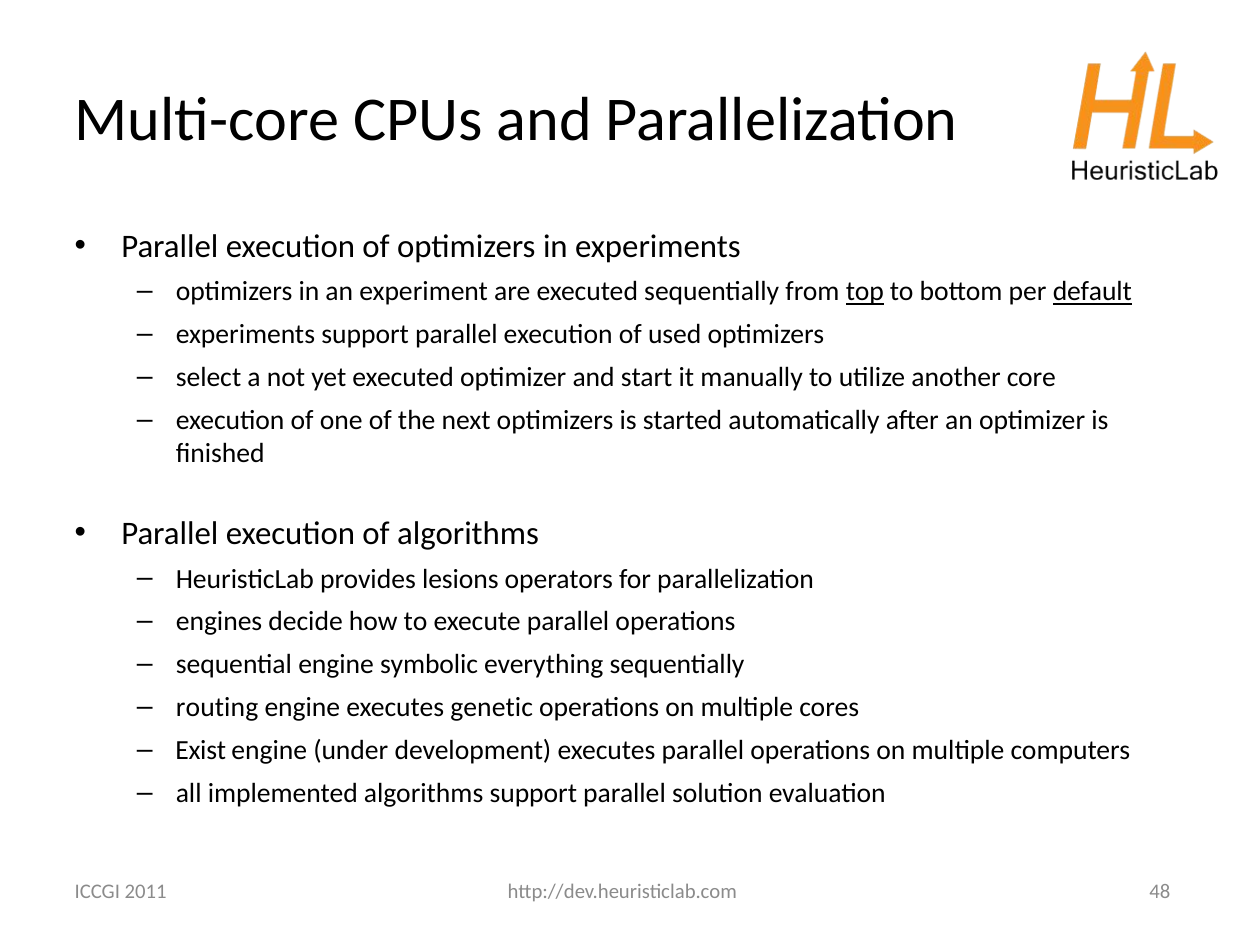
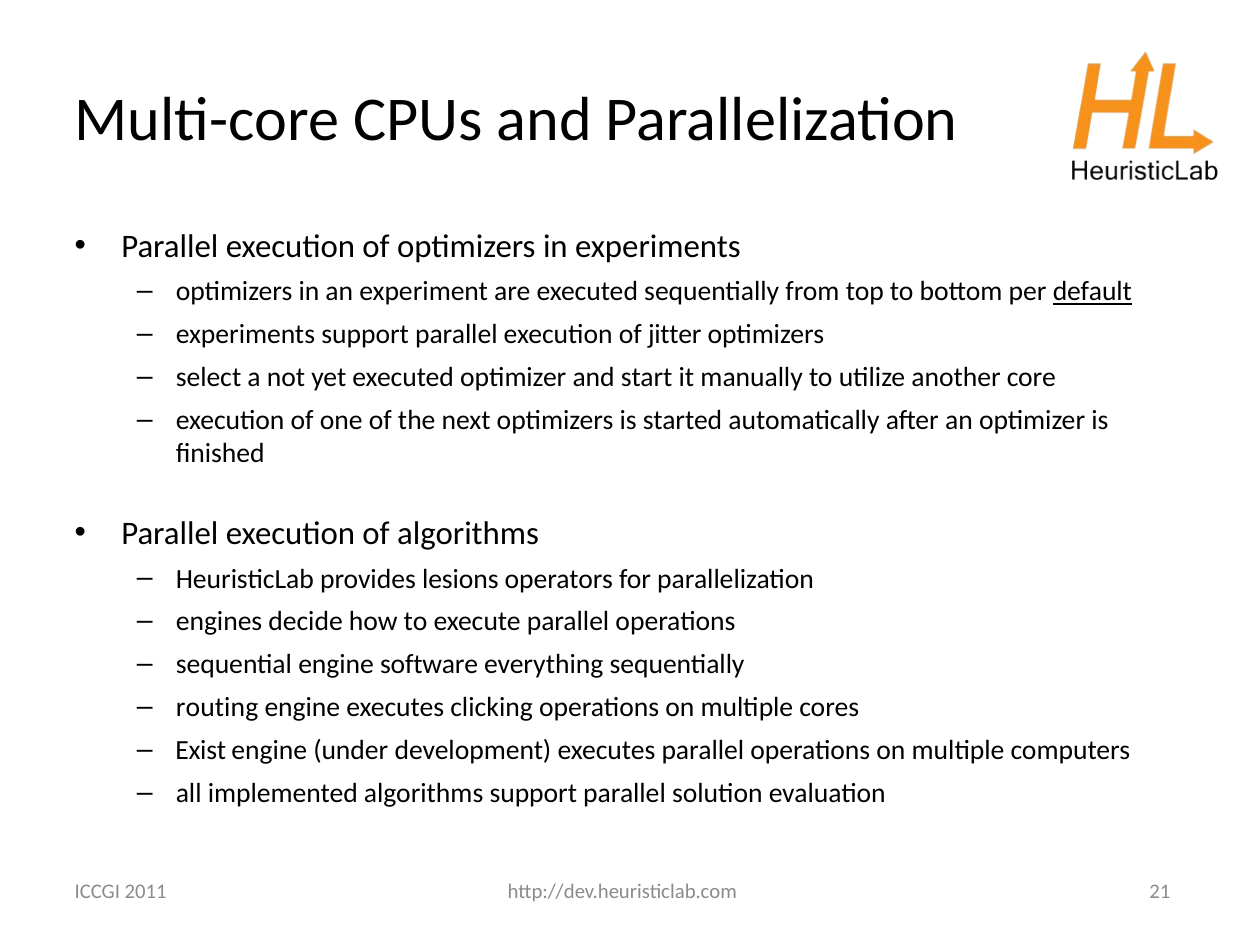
top underline: present -> none (865, 292)
used: used -> jitter (675, 335)
symbolic: symbolic -> software (429, 665)
genetic: genetic -> clicking (492, 707)
48: 48 -> 21 (1160, 892)
